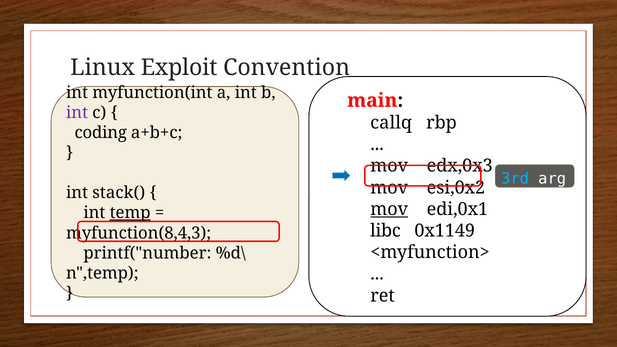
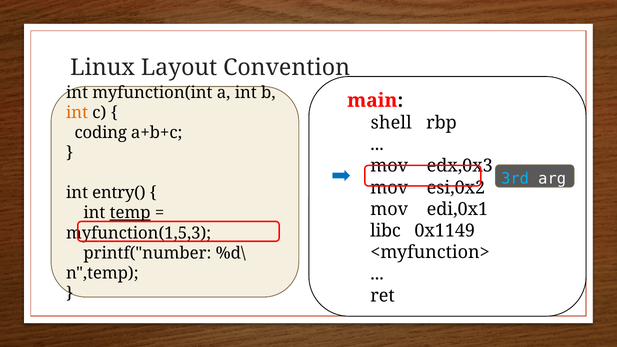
Exploit: Exploit -> Layout (179, 67)
int colour: purple -> orange (77, 113)
callq: callq -> shell (391, 123)
stack(: stack( -> entry( (119, 193)
mov underline: present -> none (389, 209)
myfunction(8,4,3: myfunction(8,4,3 -> myfunction(1,5,3 (139, 233)
